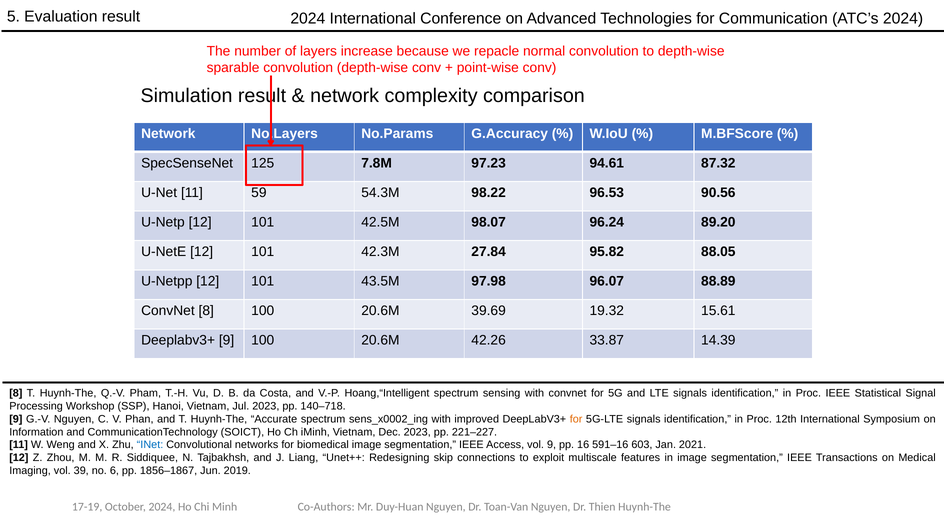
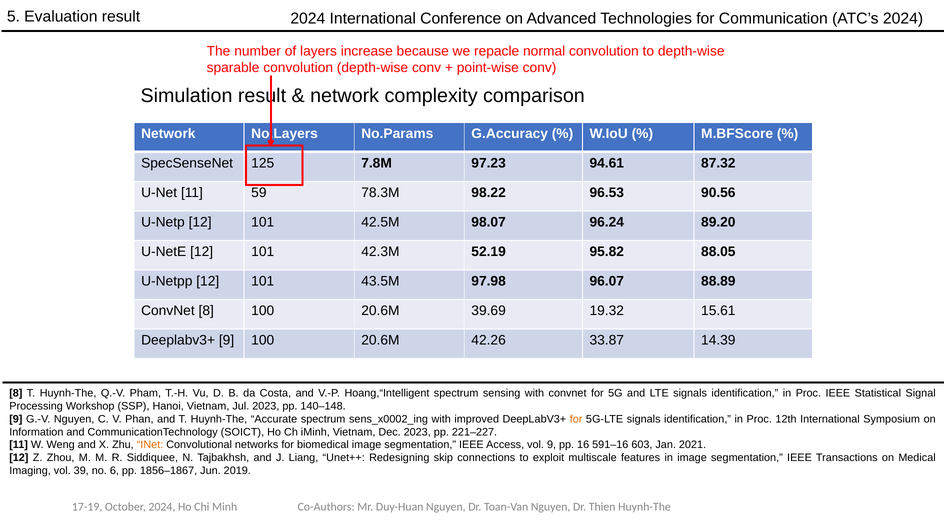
54.3M: 54.3M -> 78.3M (380, 193)
27.84: 27.84 -> 52.19 (489, 252)
140–718: 140–718 -> 140–148 (323, 406)
INet colour: blue -> orange (150, 445)
